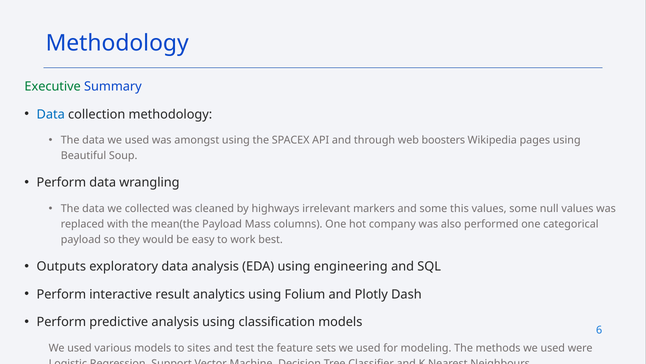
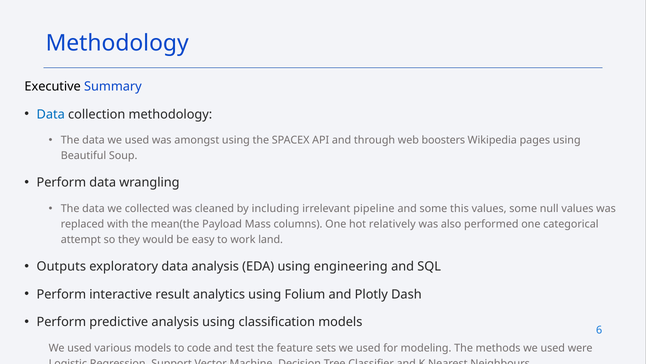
Executive colour: green -> black (53, 86)
highways: highways -> including (275, 208)
markers: markers -> pipeline (374, 208)
company: company -> relatively (392, 224)
payload: payload -> attempt (81, 239)
best: best -> land (271, 239)
sites: sites -> code (199, 348)
